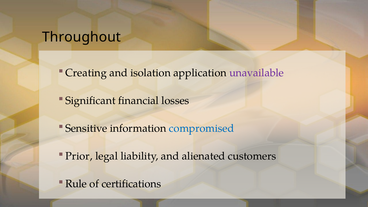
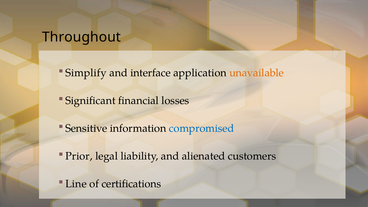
Creating: Creating -> Simplify (86, 73)
isolation: isolation -> interface (151, 73)
unavailable colour: purple -> orange (257, 73)
Rule: Rule -> Line (76, 184)
